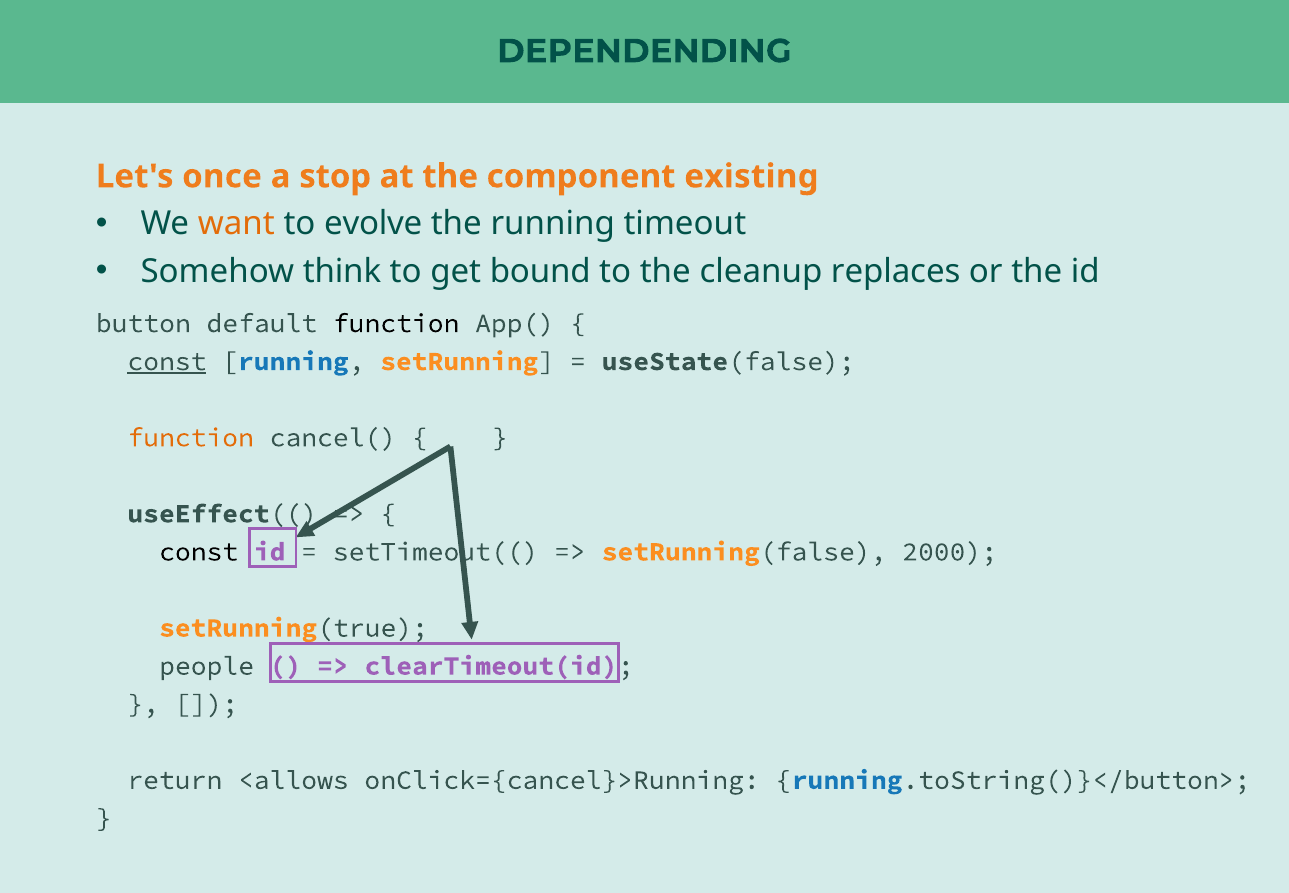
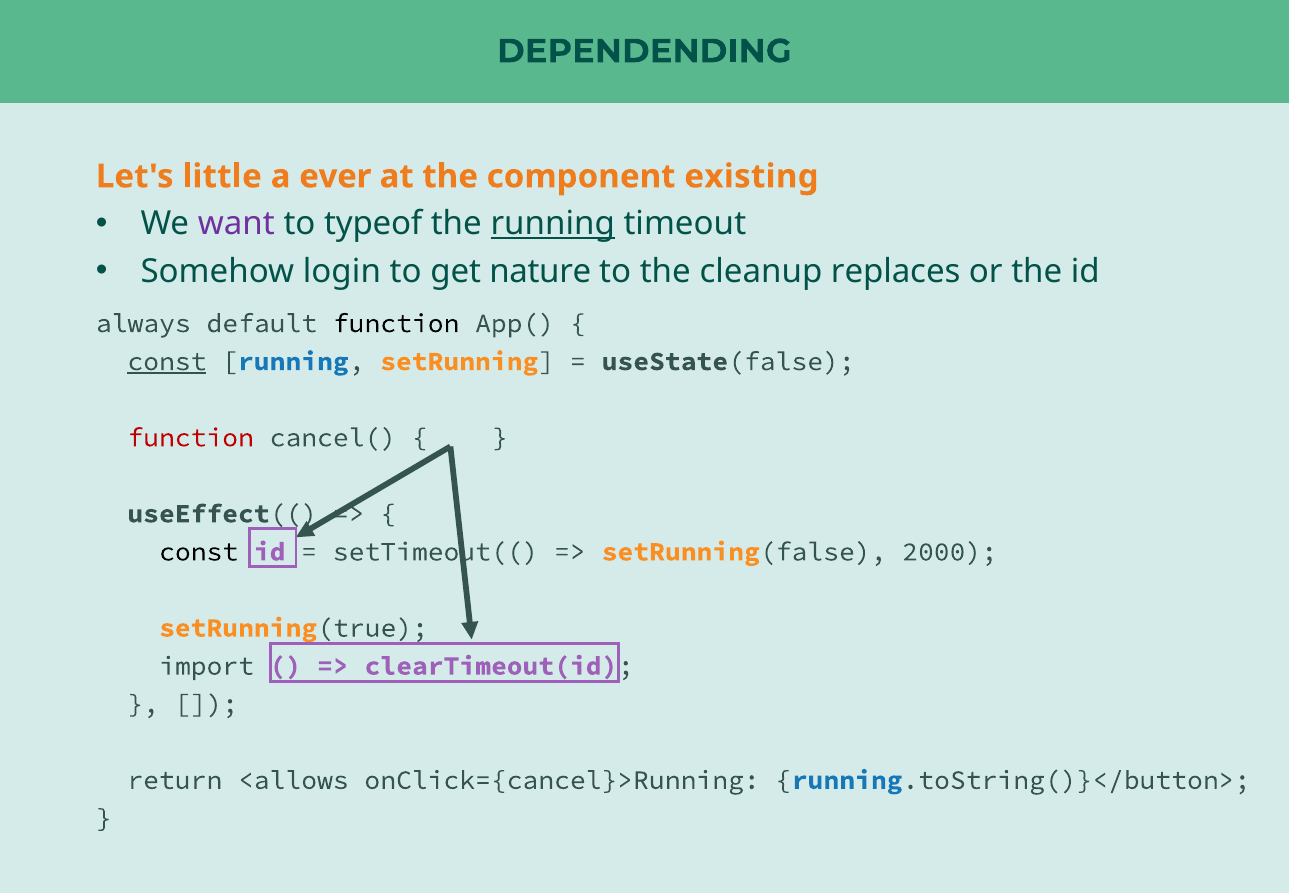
once: once -> little (222, 176)
stop: stop -> ever (335, 176)
want colour: orange -> purple (236, 224)
evolve: evolve -> typeof (373, 224)
running underline: none -> present (553, 224)
think: think -> login (342, 272)
bound: bound -> nature (540, 272)
button: button -> always (143, 323)
function colour: orange -> red (191, 437)
people: people -> import (207, 665)
